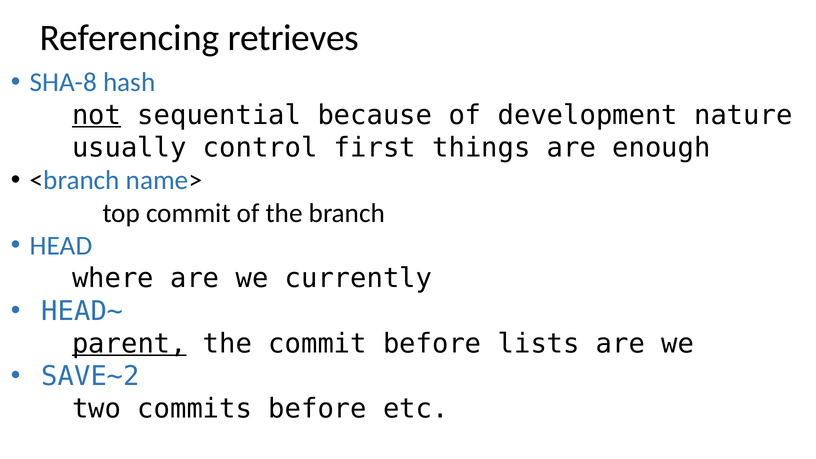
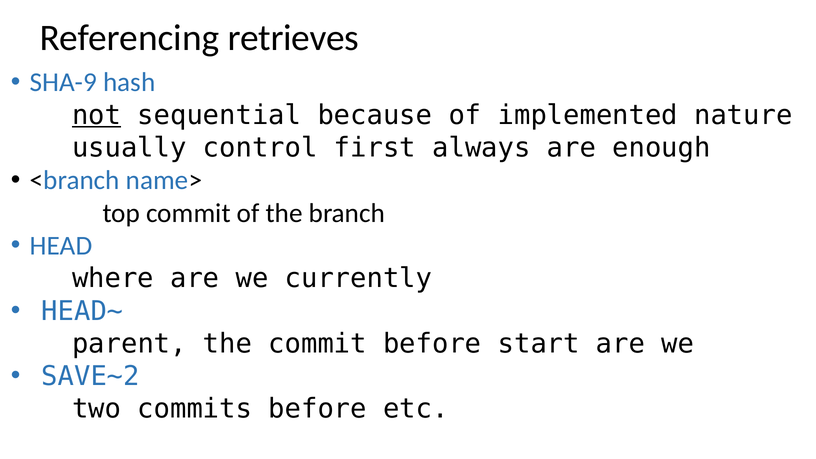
SHA-8: SHA-8 -> SHA-9 (63, 83)
development: development -> implemented (588, 115)
things: things -> always (481, 148)
parent underline: present -> none (129, 344)
lists: lists -> start (539, 344)
